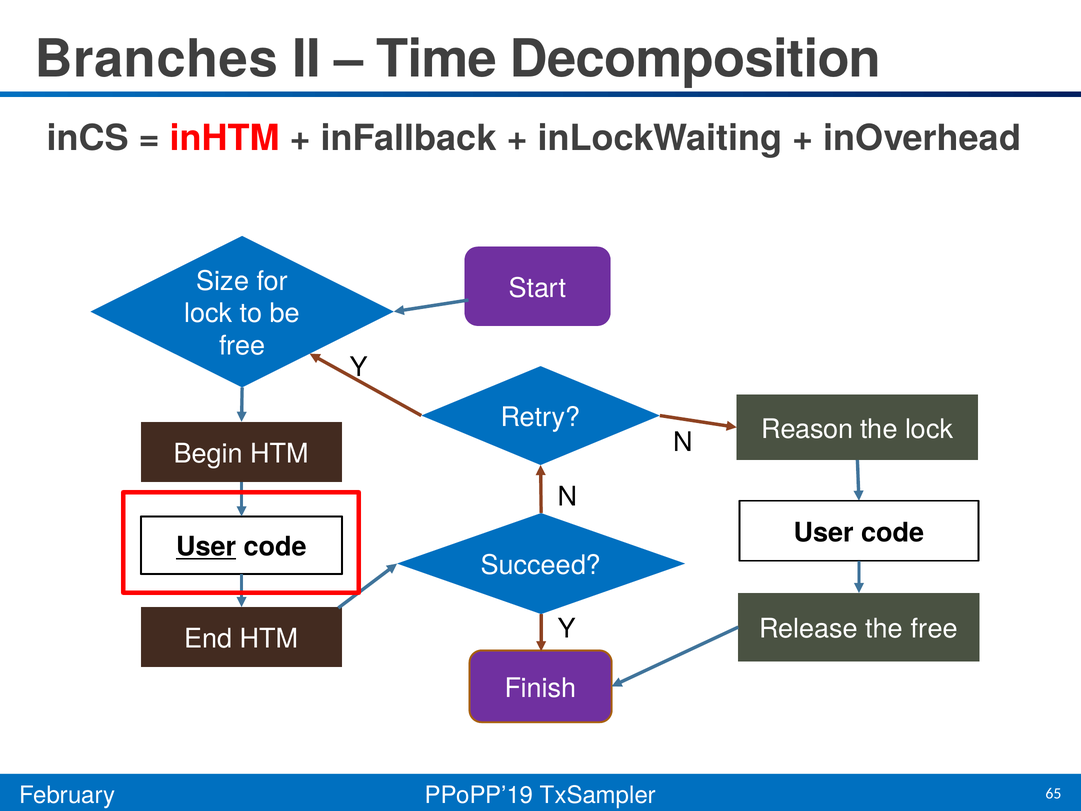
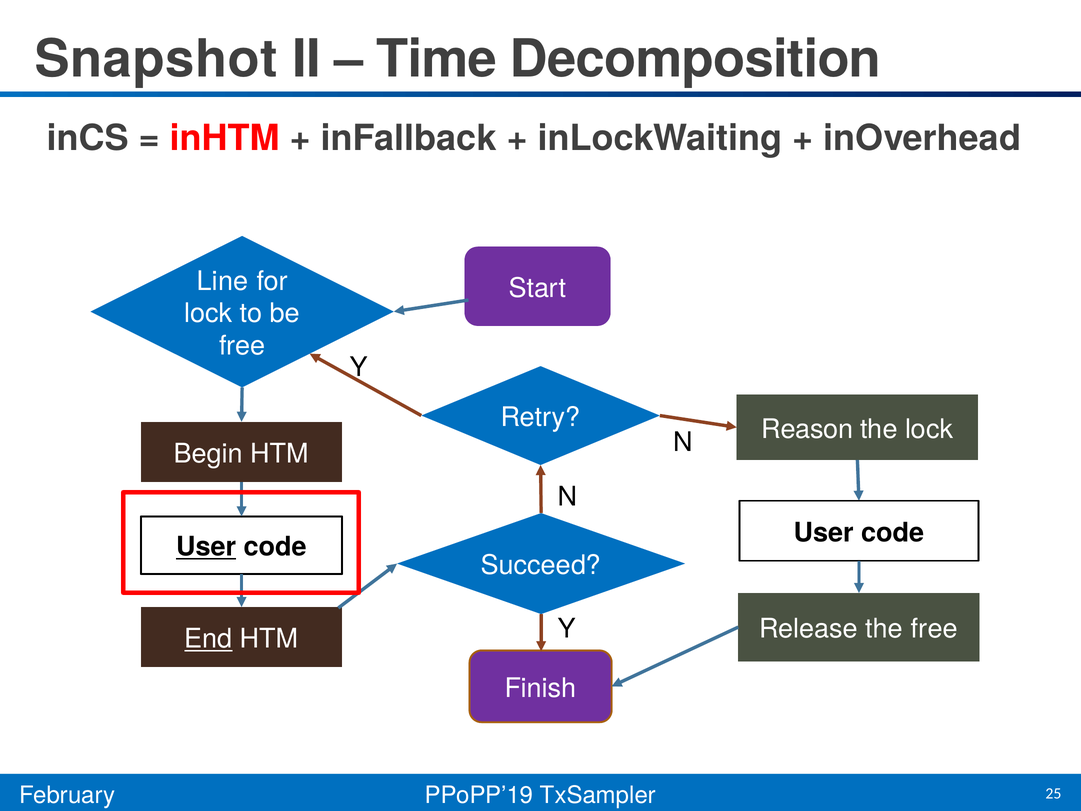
Branches: Branches -> Snapshot (156, 59)
Size: Size -> Line (223, 281)
End underline: none -> present (209, 639)
65: 65 -> 25 (1053, 793)
